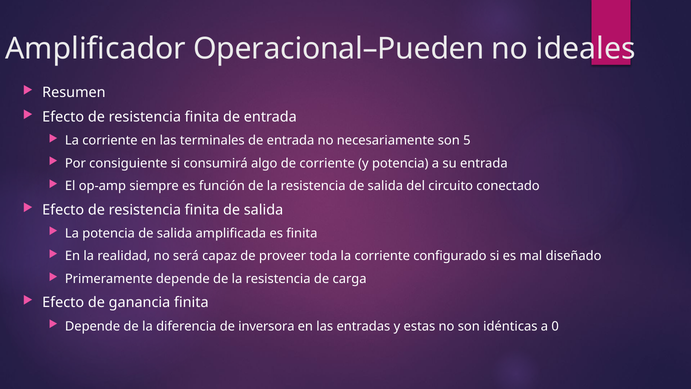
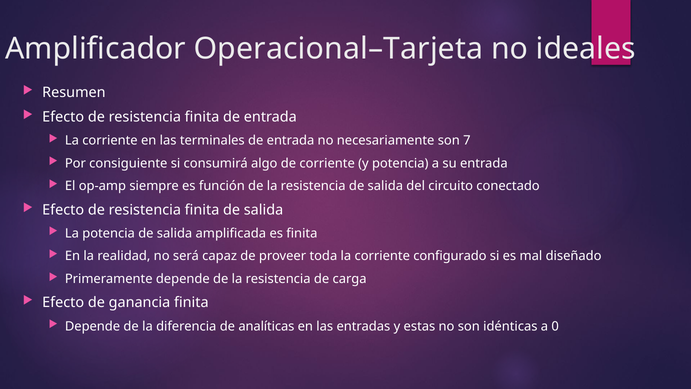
Operacional–Pueden: Operacional–Pueden -> Operacional–Tarjeta (338, 49)
5: 5 -> 7 (467, 140)
inversora: inversora -> analíticas (266, 326)
